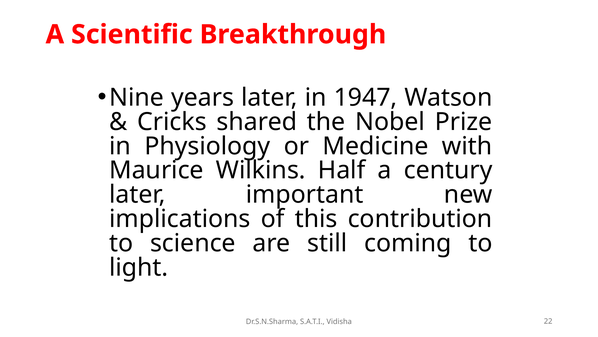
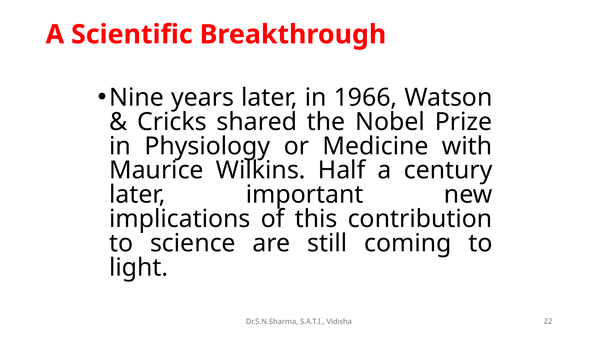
1947: 1947 -> 1966 (365, 97)
